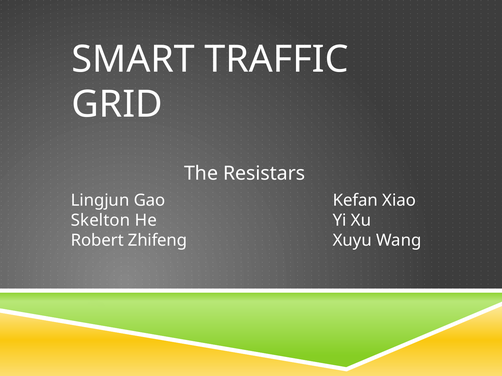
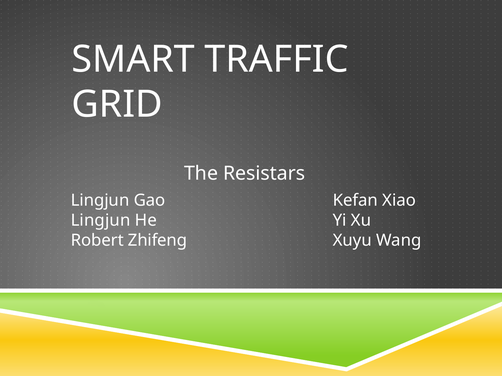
Skelton: Skelton -> Lingjun (101, 221)
